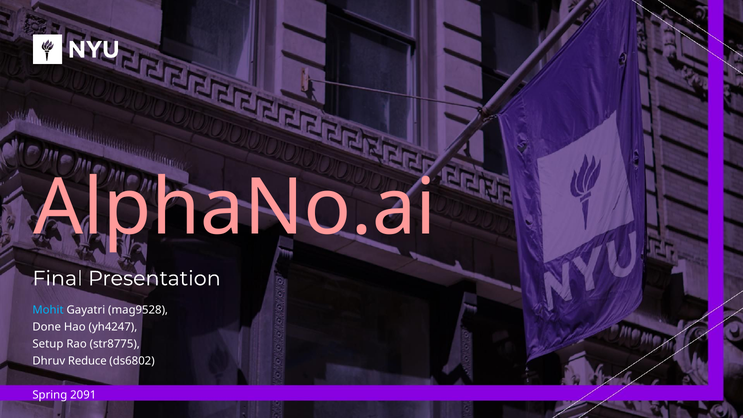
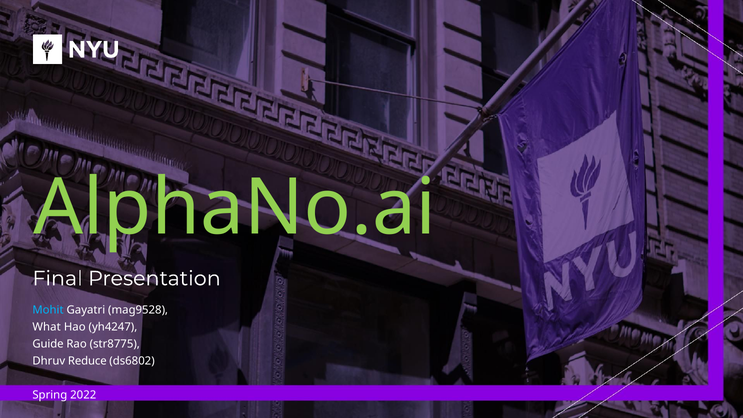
AlphaNo.ai colour: pink -> light green (235, 208)
Done: Done -> What (47, 327)
Setup: Setup -> Guide (48, 344)
2091: 2091 -> 2022 (83, 395)
